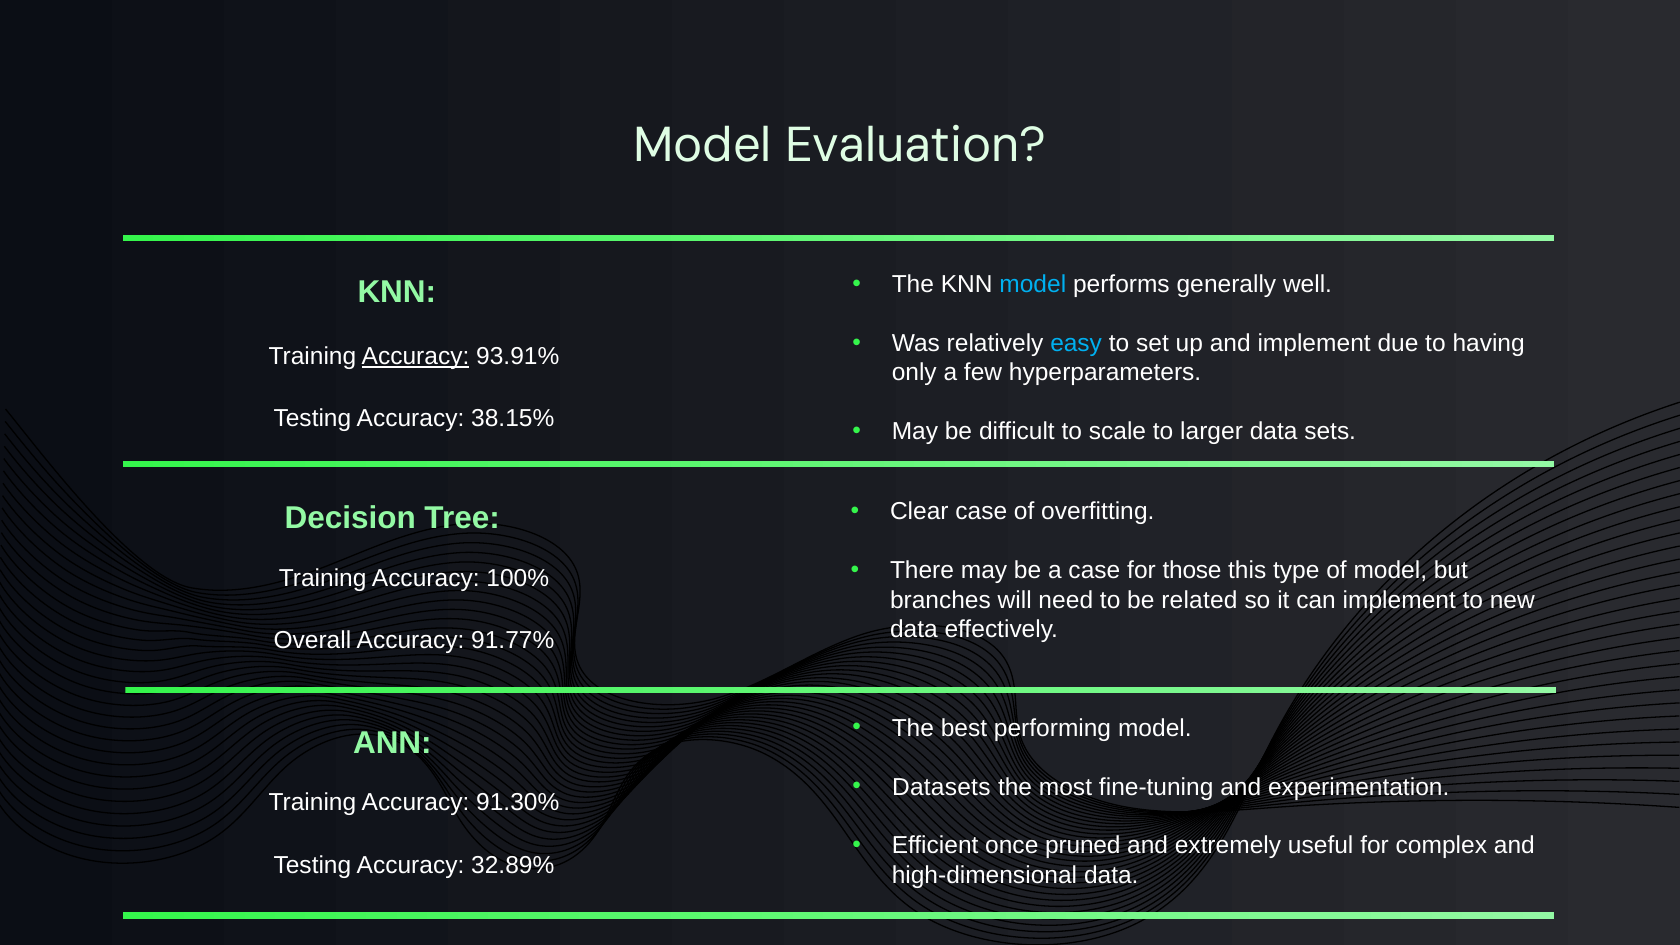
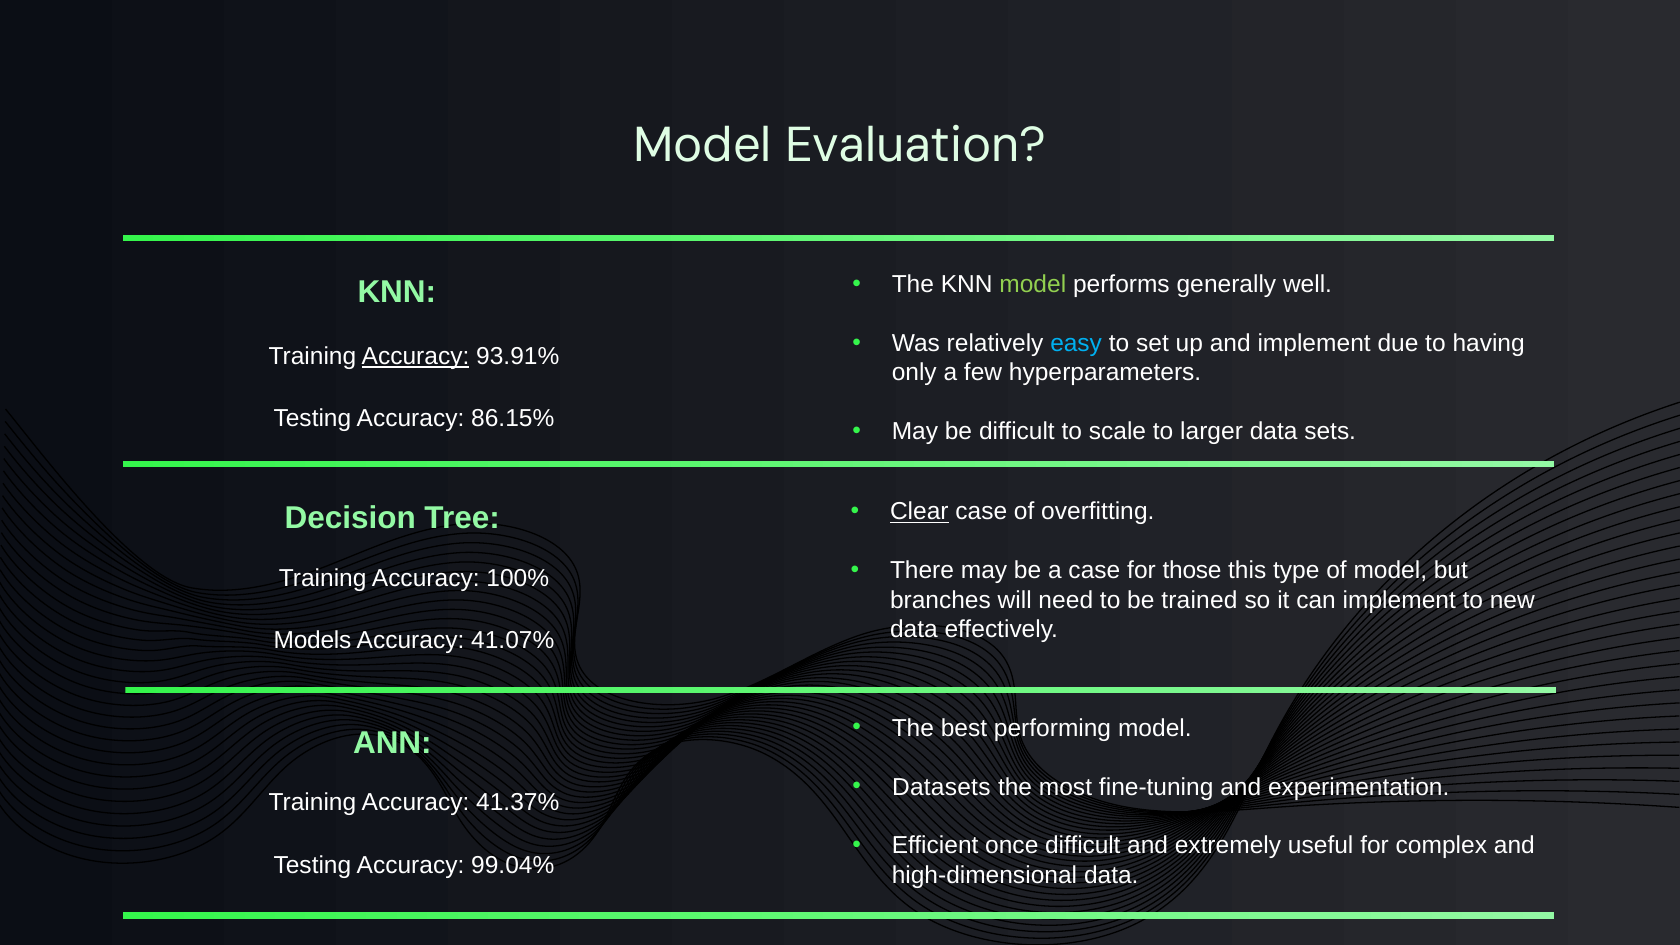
model colour: light blue -> light green (1033, 284)
38.15%: 38.15% -> 86.15% (513, 418)
Clear underline: none -> present (919, 512)
related: related -> trained (1199, 600)
Overall: Overall -> Models (313, 640)
91.77%: 91.77% -> 41.07% (513, 640)
91.30%: 91.30% -> 41.37% (518, 803)
once pruned: pruned -> difficult (1083, 846)
32.89%: 32.89% -> 99.04% (513, 865)
